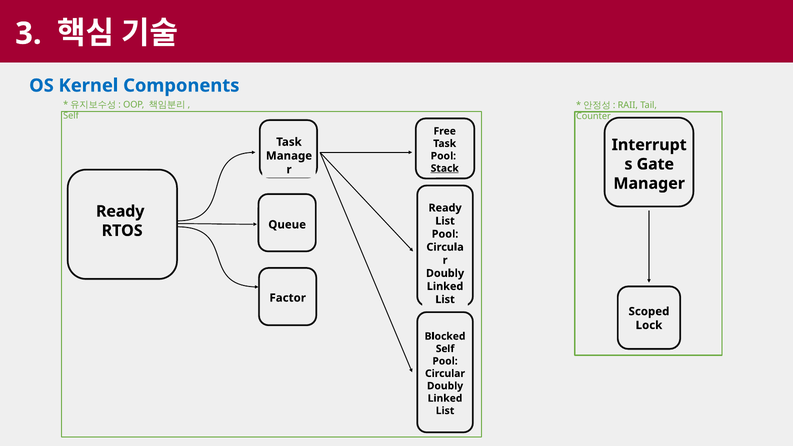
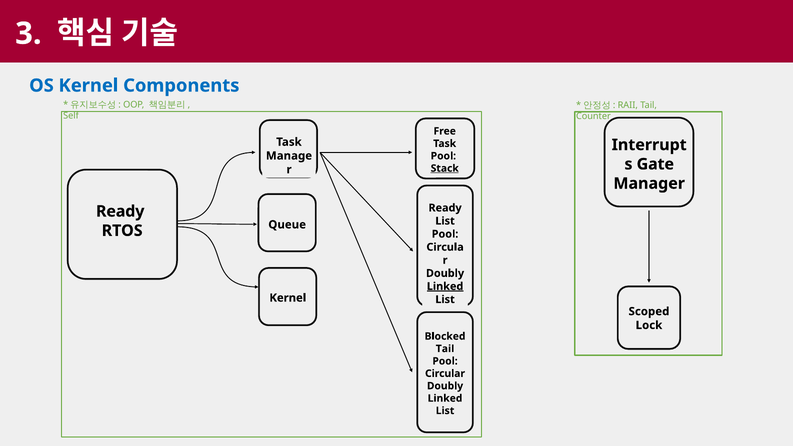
Linked underline: none -> present (445, 286)
Factor: Factor -> Kernel (288, 298)
Self: Self -> Tail (445, 349)
